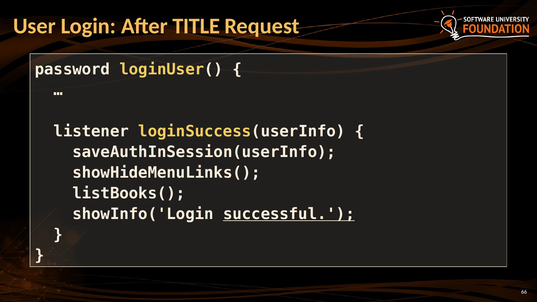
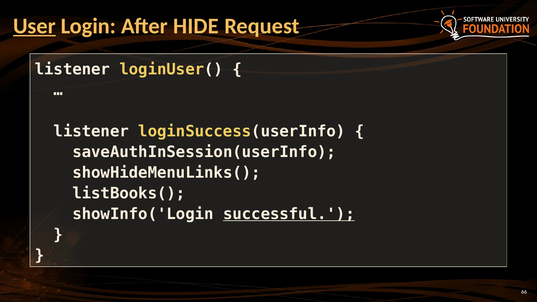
User underline: none -> present (34, 26)
TITLE: TITLE -> HIDE (196, 26)
password: password -> listener (72, 69)
